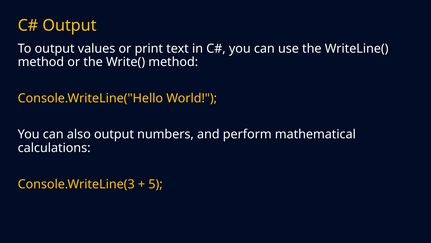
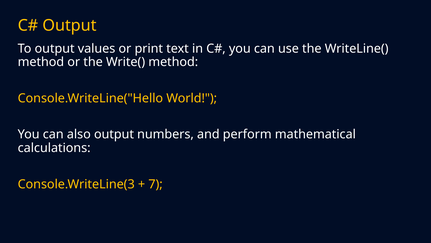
5: 5 -> 7 (156, 184)
